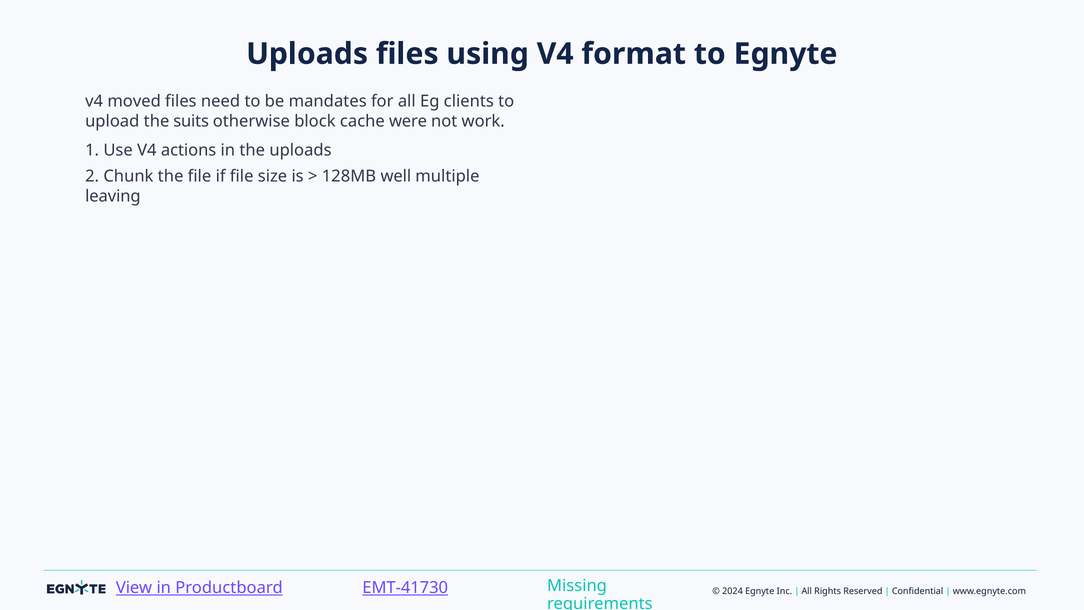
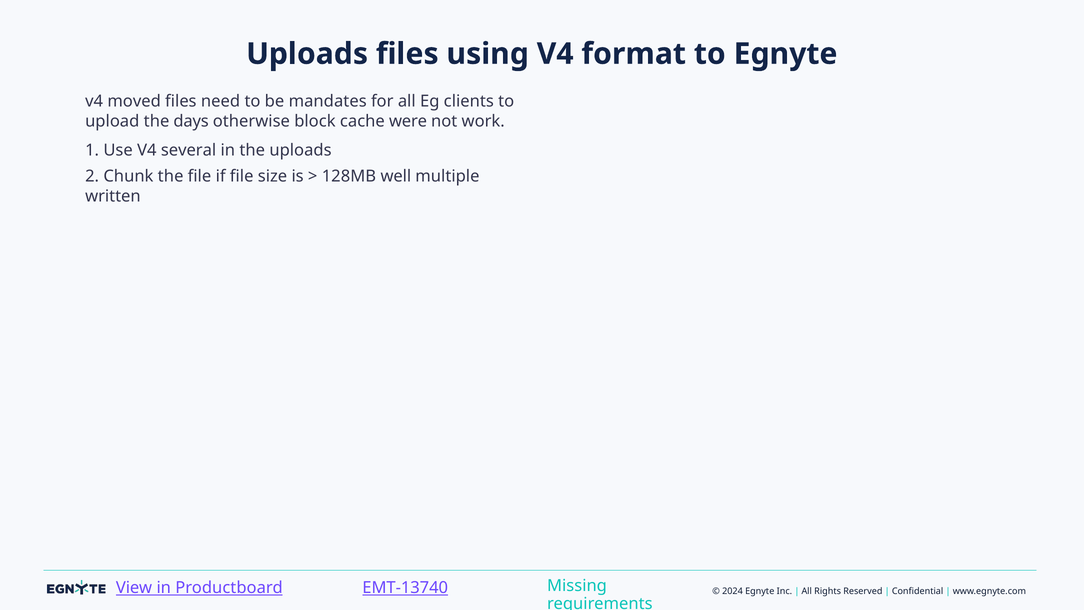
suits: suits -> days (191, 121)
actions: actions -> several (189, 150)
leaving: leaving -> written (113, 196)
EMT-41730: EMT-41730 -> EMT-13740 (405, 587)
